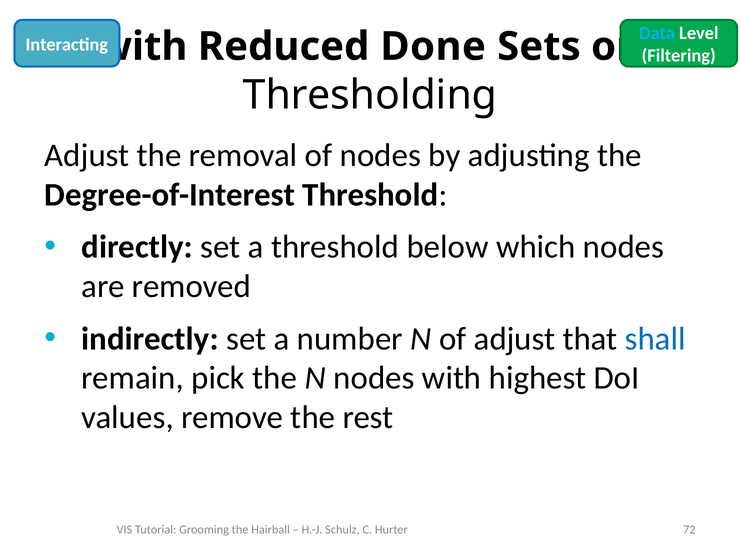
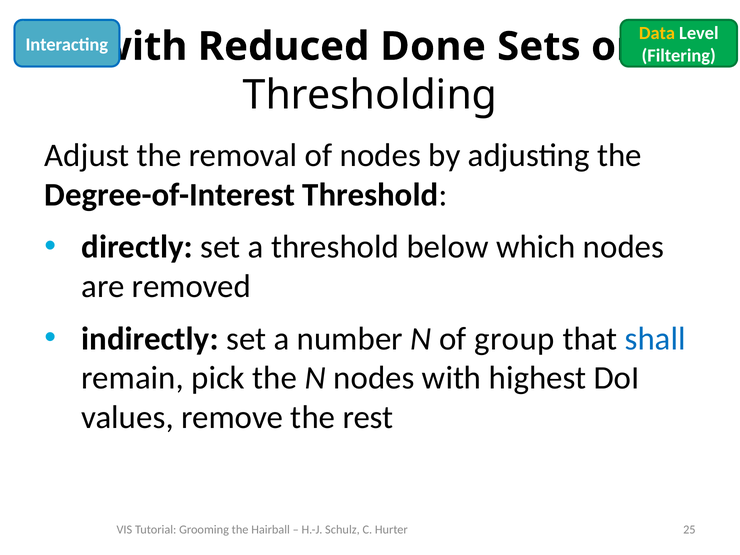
Data colour: light blue -> yellow (657, 33)
of adjust: adjust -> group (514, 339)
72: 72 -> 25 (689, 530)
